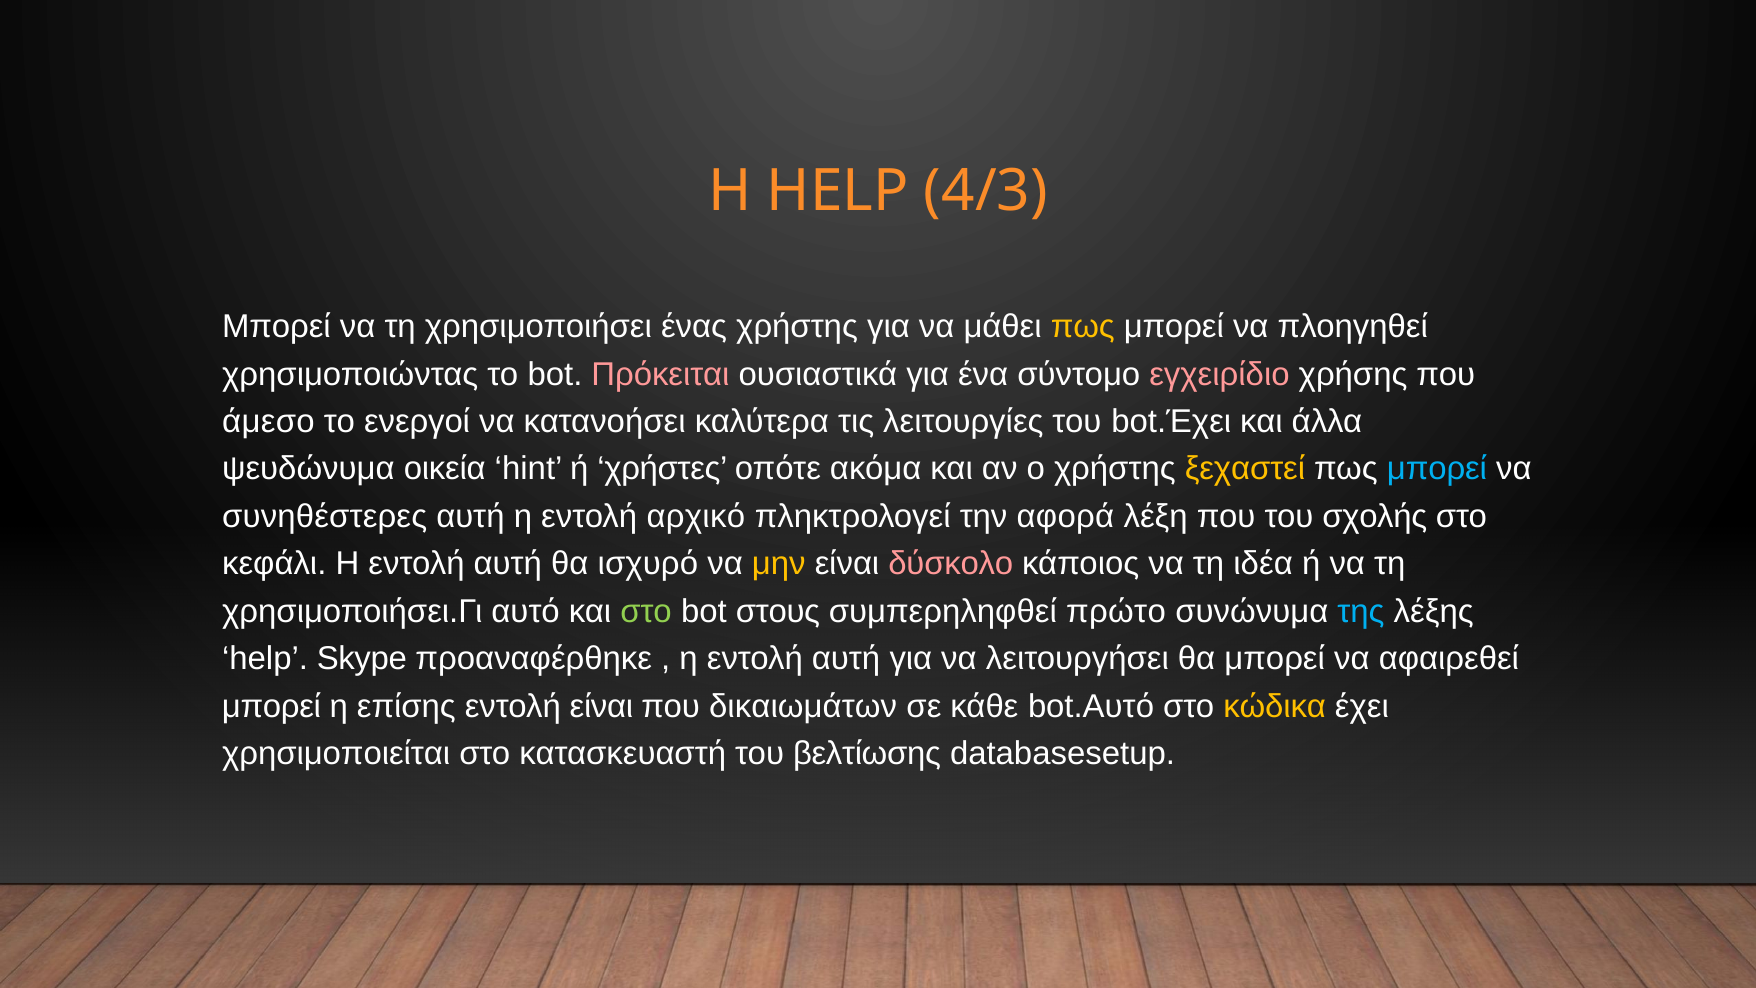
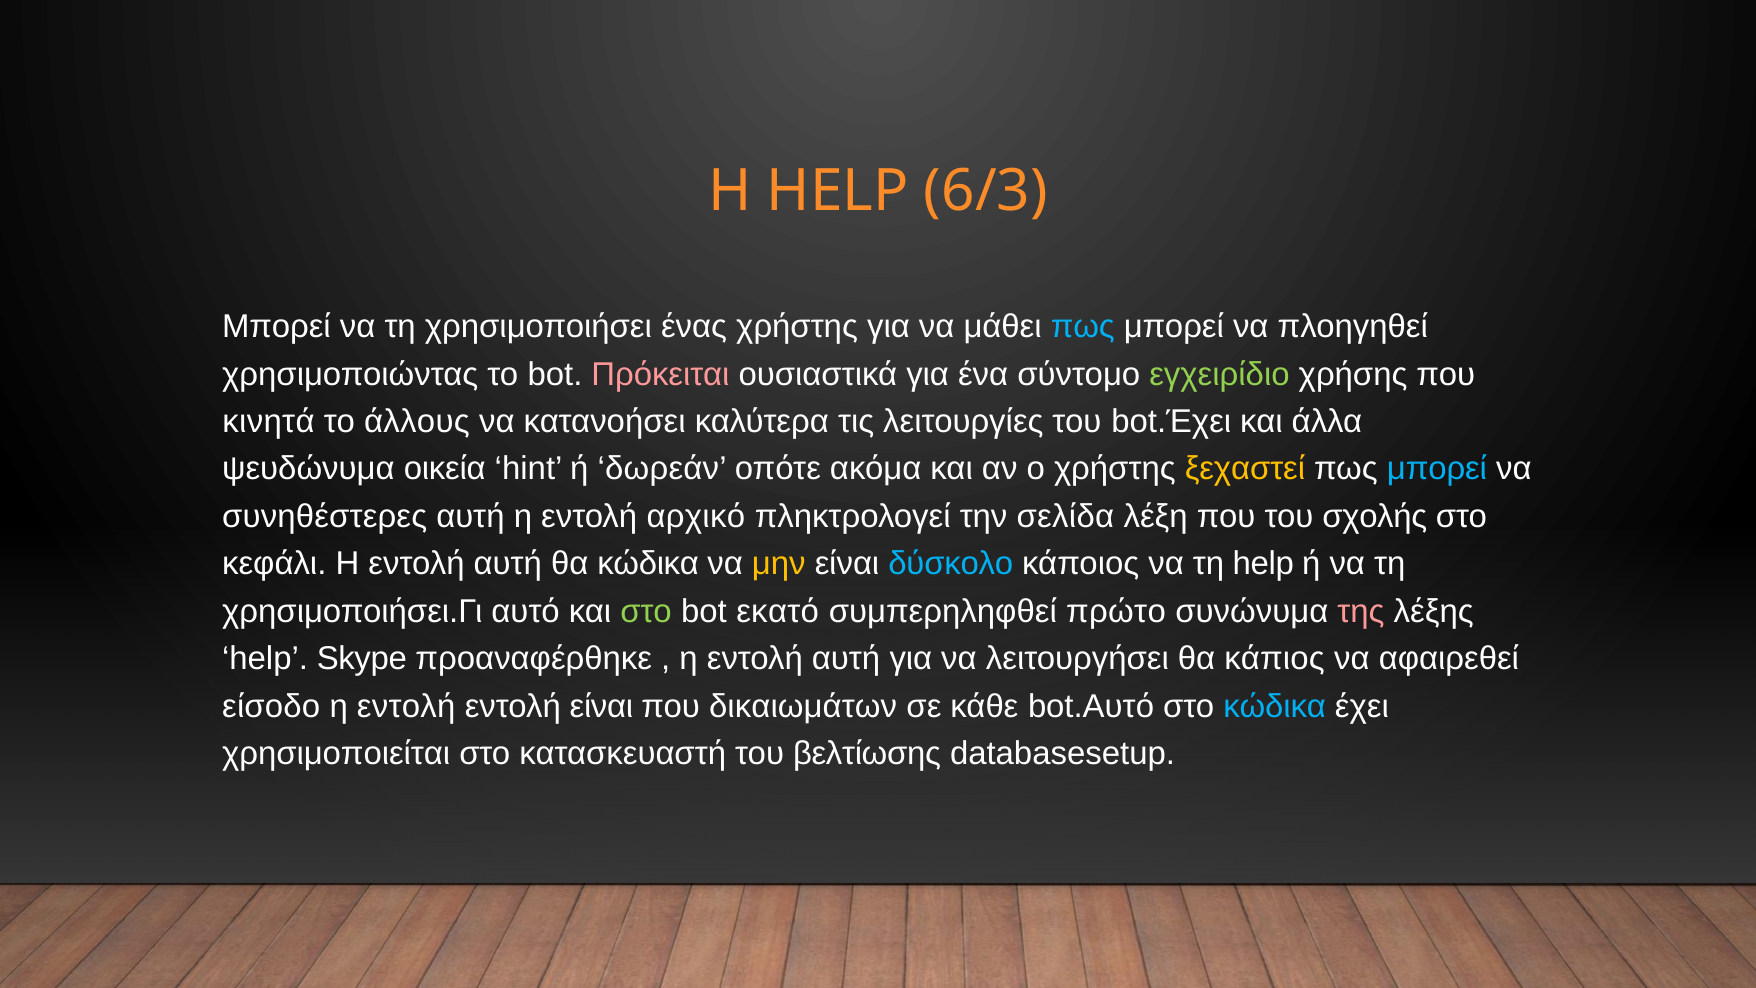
4/3: 4/3 -> 6/3 (986, 191)
πως colour: yellow -> light blue (1083, 327)
εγχειρίδιο colour: pink -> light green (1219, 374)
άμεσο: άμεσο -> κινητά (268, 422)
ενεργοί: ενεργοί -> άλλους (417, 422)
χρήστες: χρήστες -> δωρεάν (662, 469)
αφορά: αφορά -> σελίδα (1065, 516)
θα ισχυρό: ισχυρό -> κώδικα (648, 564)
δύσκολο colour: pink -> light blue (951, 564)
τη ιδέα: ιδέα -> help (1263, 564)
στους: στους -> εκατό (778, 611)
της colour: light blue -> pink (1361, 611)
θα μπορεί: μπορεί -> κάπιος (1275, 659)
μπορεί: μπορεί -> είσοδο (271, 706)
επίσης: επίσης -> εντολή (406, 706)
κώδικα colour: yellow -> light blue (1275, 706)
